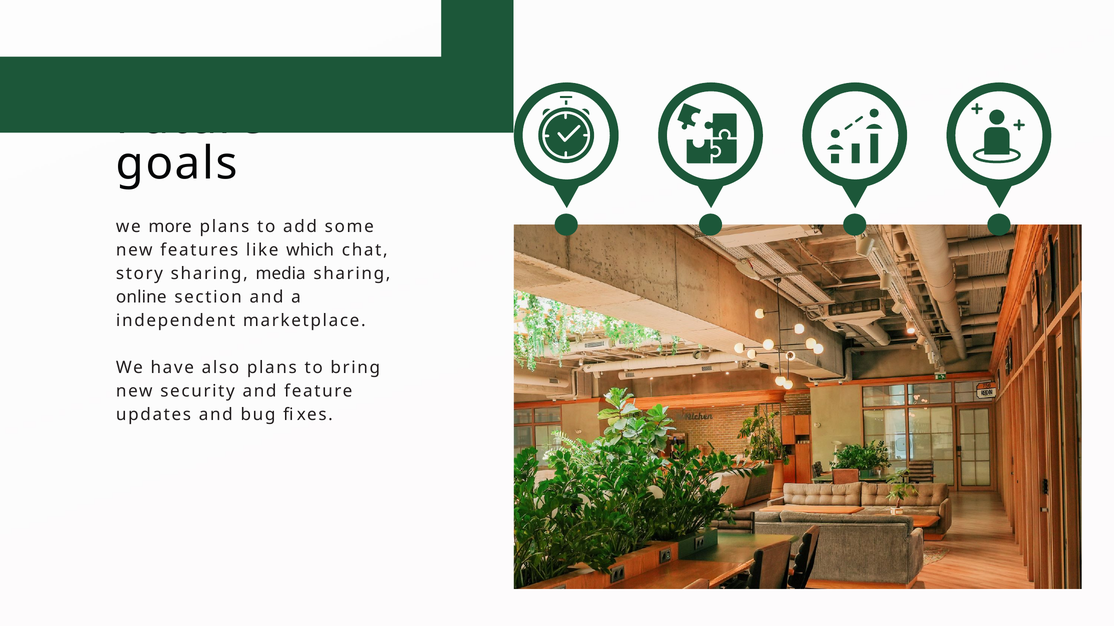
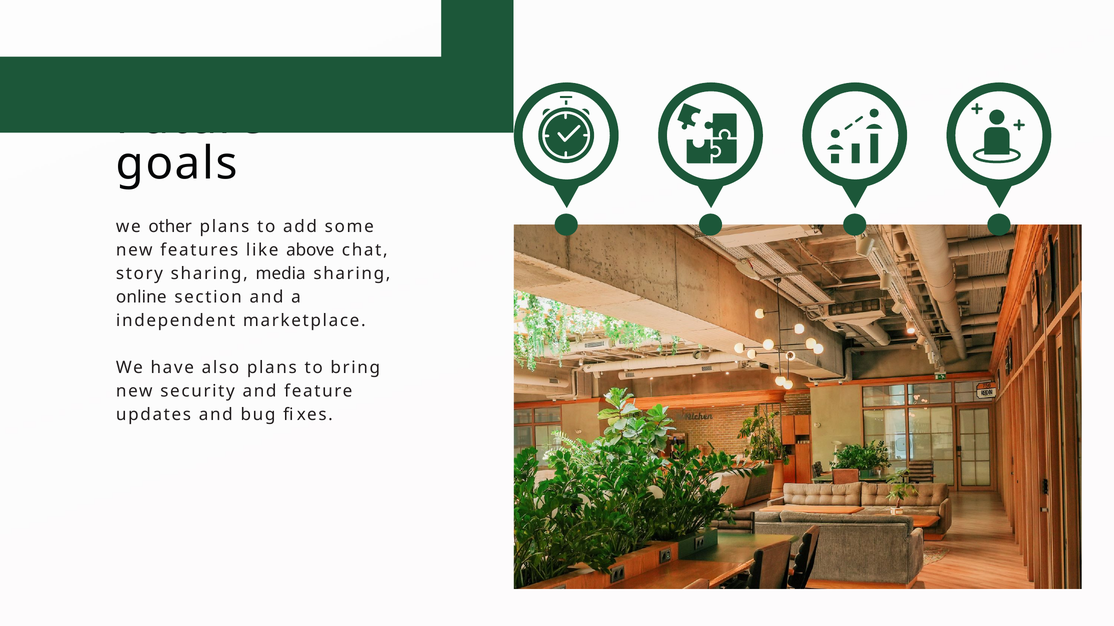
more: more -> other (170, 227)
which: which -> above (310, 250)
